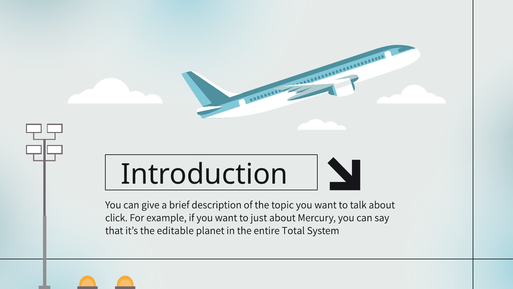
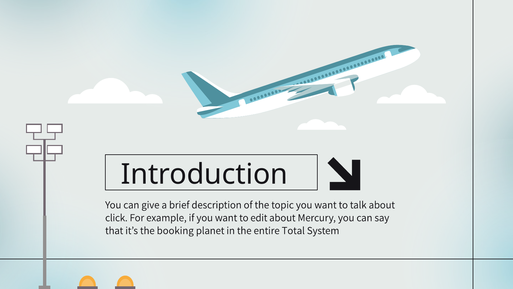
just: just -> edit (259, 217)
editable: editable -> booking (175, 230)
